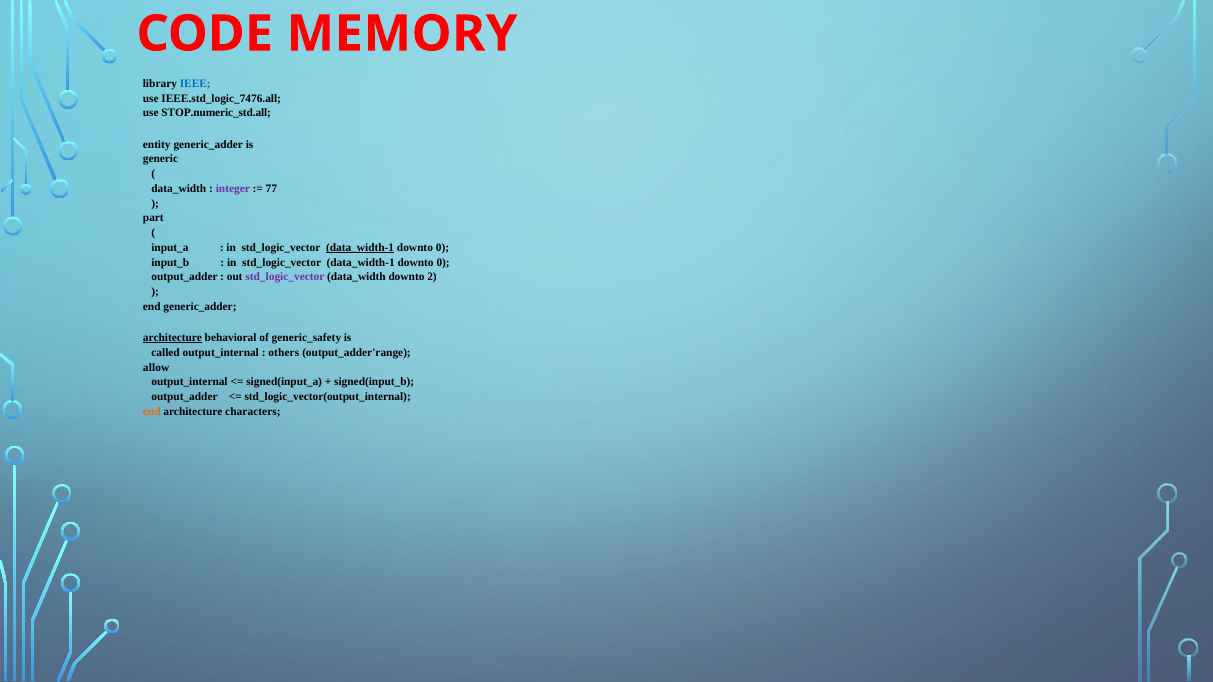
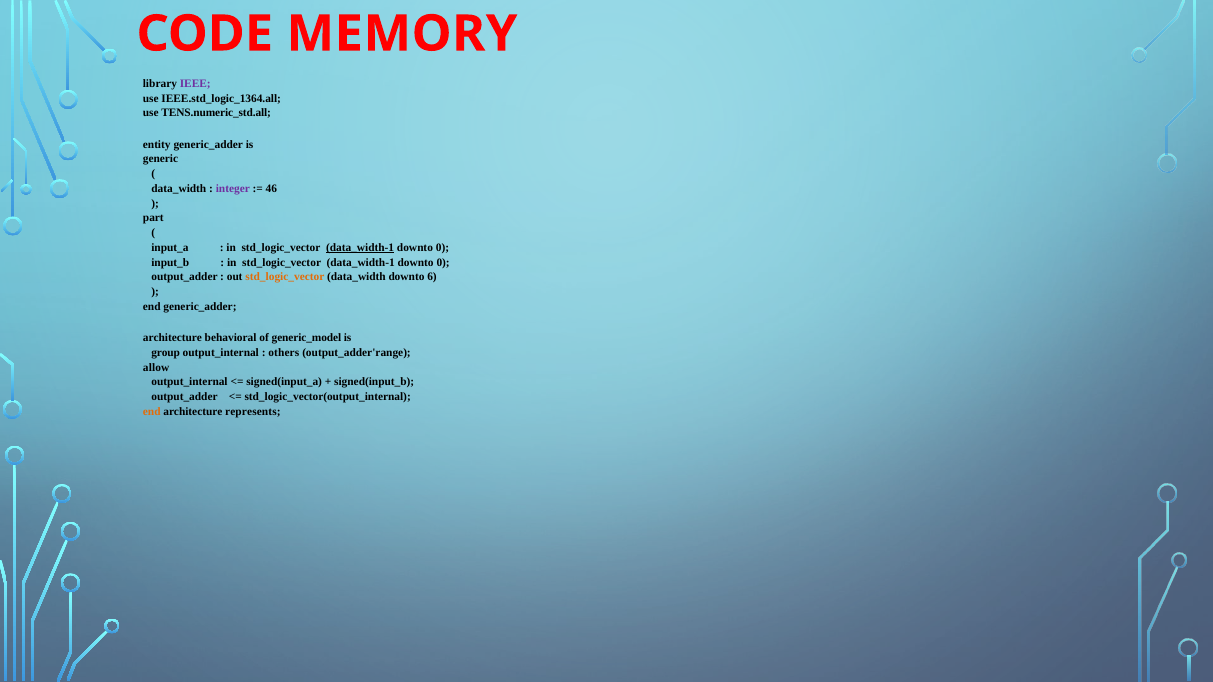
IEEE colour: blue -> purple (195, 84)
IEEE.std_logic_7476.all: IEEE.std_logic_7476.all -> IEEE.std_logic_1364.all (221, 99)
STOP.numeric_std.all: STOP.numeric_std.all -> TENS.numeric_std.all (216, 113)
77: 77 -> 46 (271, 189)
std_logic_vector colour: purple -> orange (285, 277)
2: 2 -> 6 (432, 277)
architecture underline: present -> none (172, 338)
generic_safety: generic_safety -> generic_model (306, 338)
called: called -> group (166, 353)
characters: characters -> represents (253, 412)
